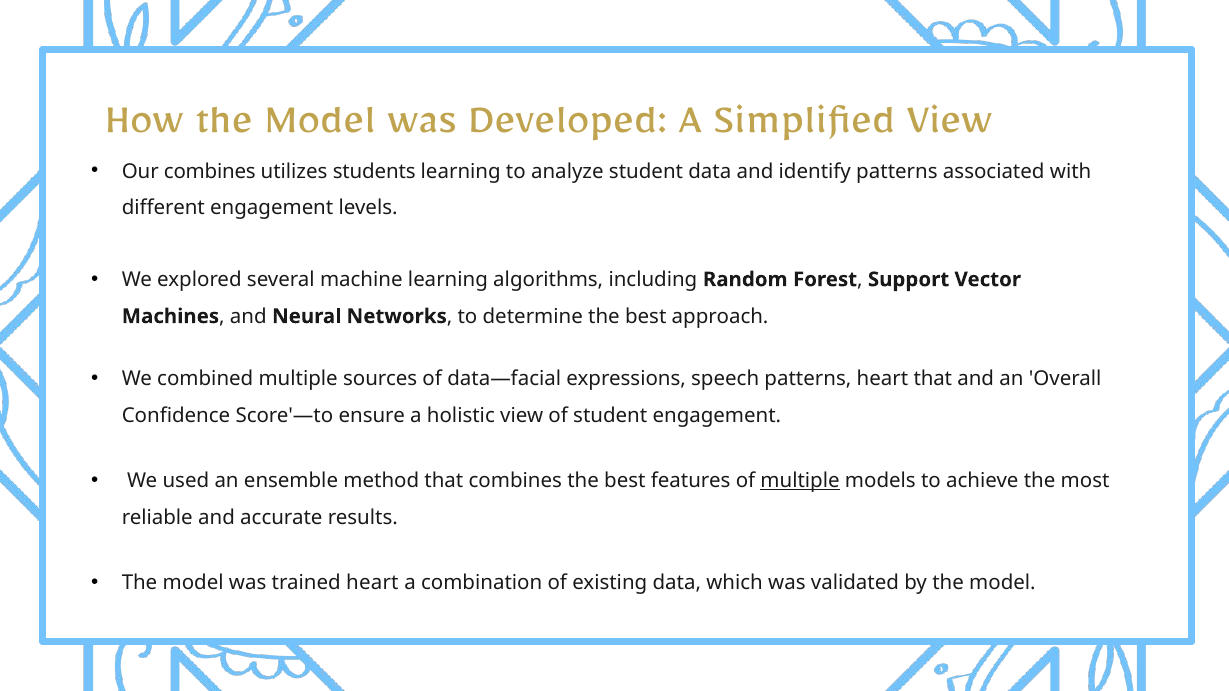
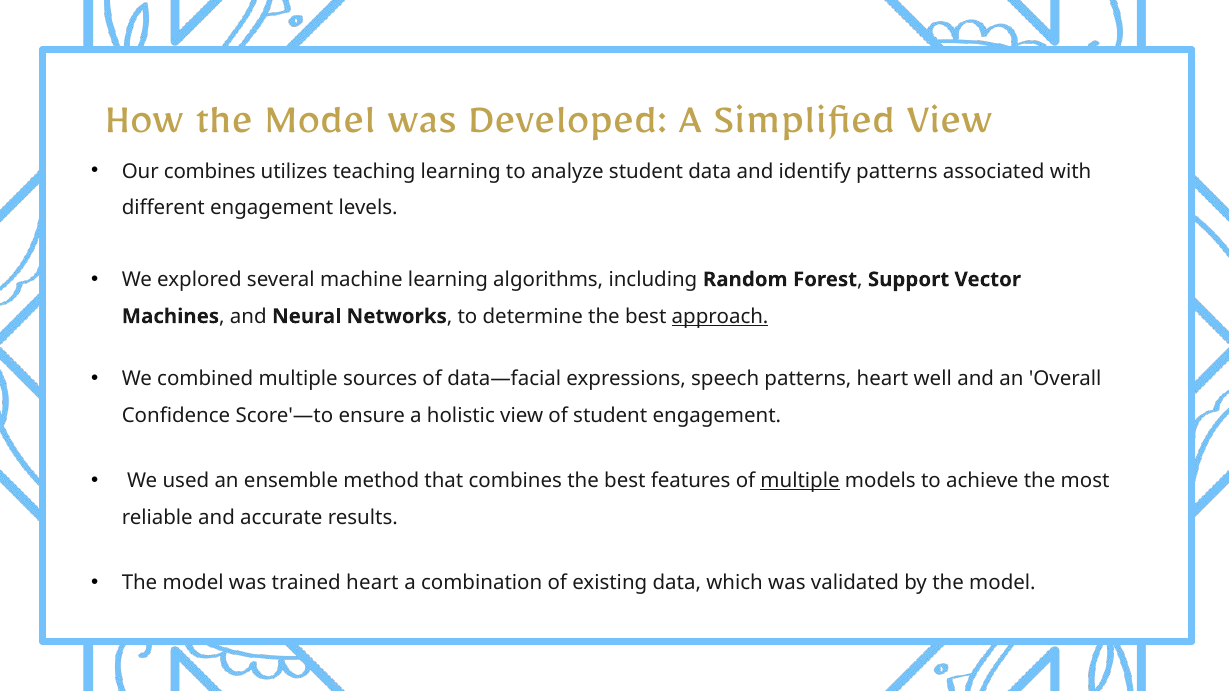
students: students -> teaching (374, 171)
approach underline: none -> present (720, 316)
heart that: that -> well (933, 379)
